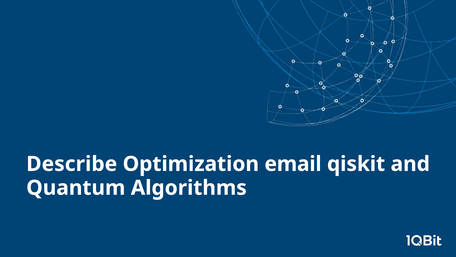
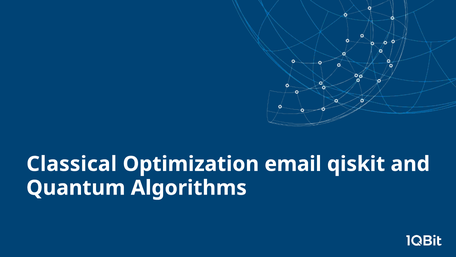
Describe: Describe -> Classical (72, 164)
